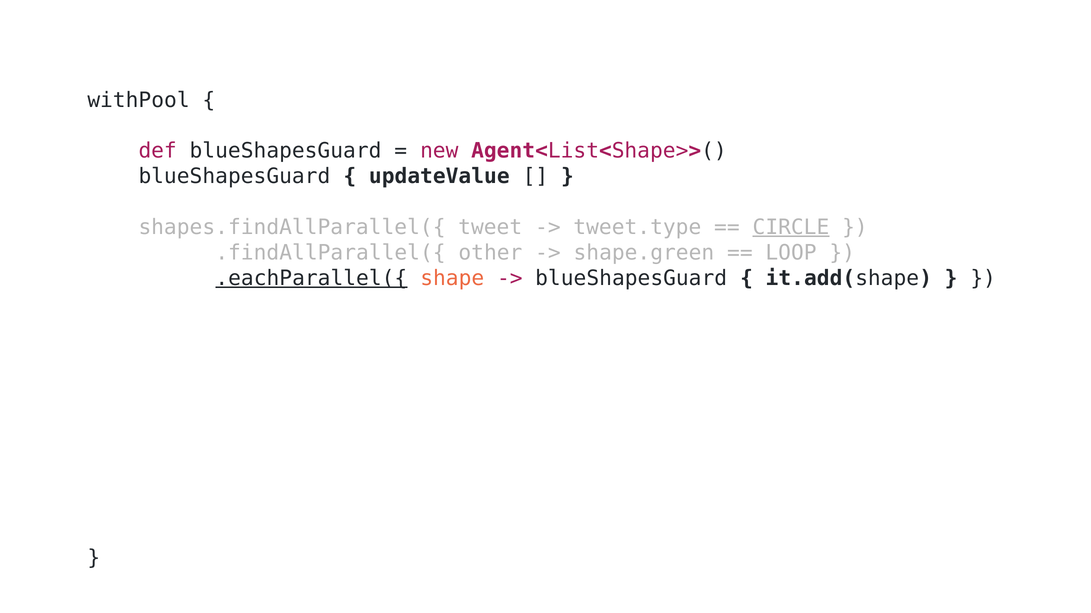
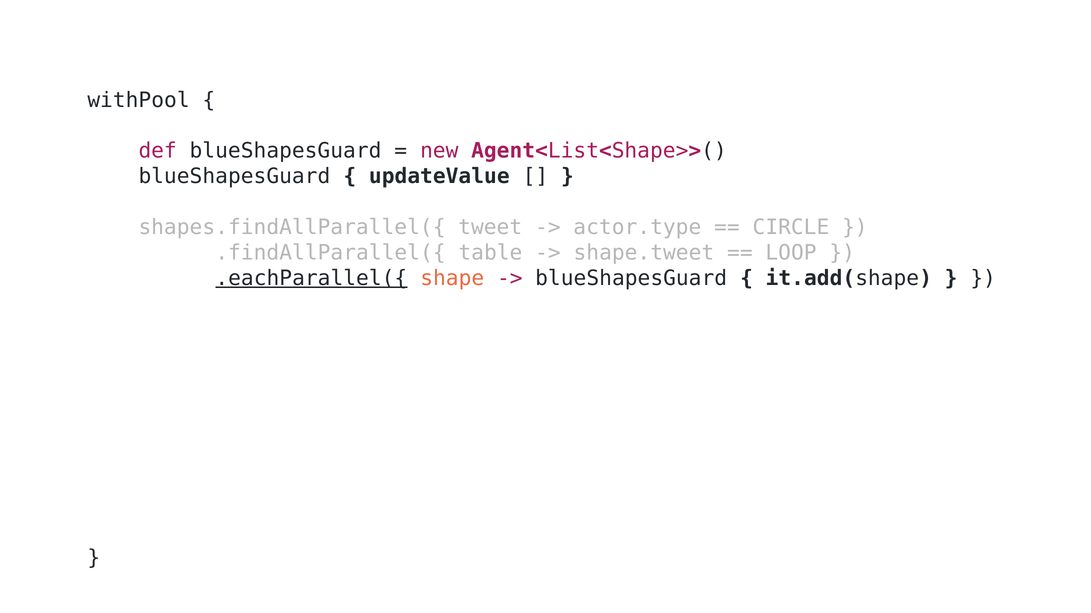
tweet.type: tweet.type -> actor.type (637, 228)
CIRCLE underline: present -> none (791, 228)
other: other -> table (490, 253)
shape.green: shape.green -> shape.tweet (644, 253)
